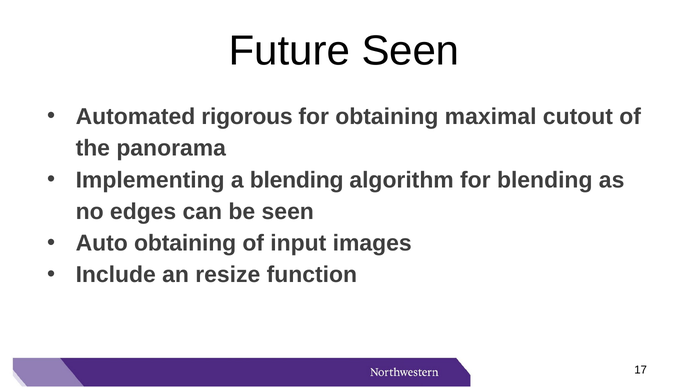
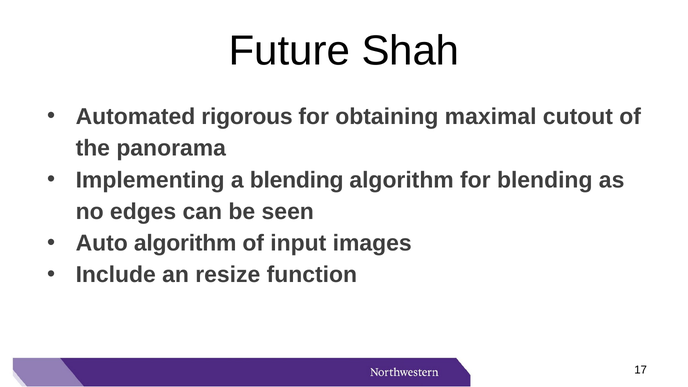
Future Seen: Seen -> Shah (410, 51)
Auto obtaining: obtaining -> algorithm (185, 243)
